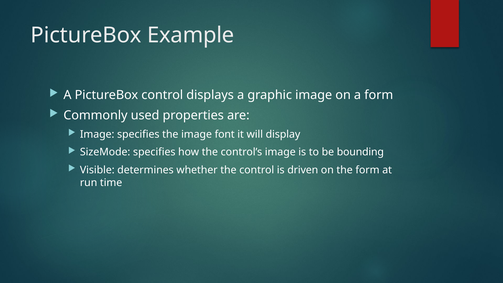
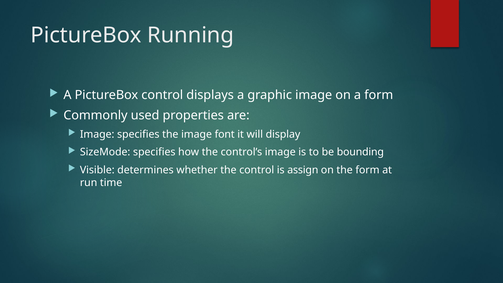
Example: Example -> Running (191, 35)
driven: driven -> assign (303, 170)
